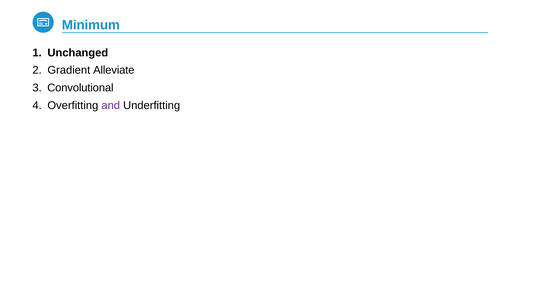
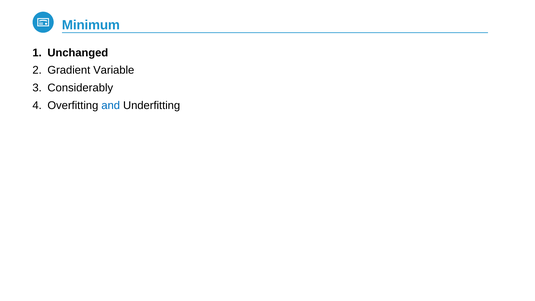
Alleviate: Alleviate -> Variable (114, 70)
Convolutional: Convolutional -> Considerably (80, 88)
and colour: purple -> blue (111, 106)
